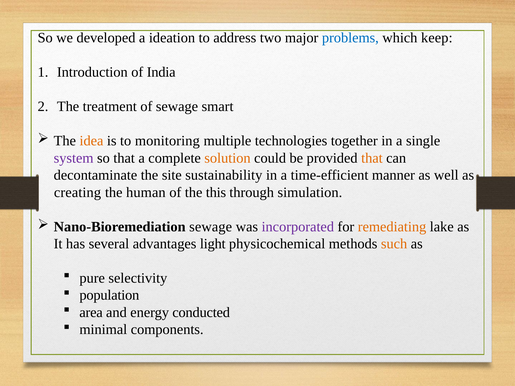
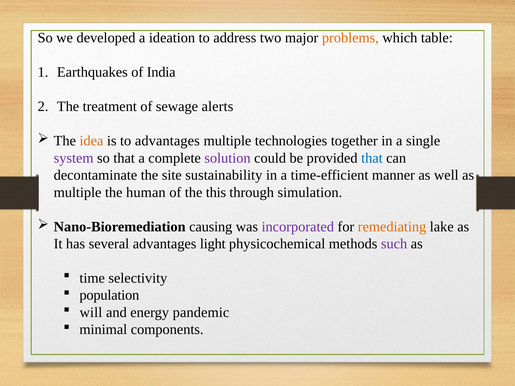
problems colour: blue -> orange (350, 38)
keep: keep -> table (437, 38)
Introduction: Introduction -> Earthquakes (92, 72)
smart: smart -> alerts (217, 107)
to monitoring: monitoring -> advantages (167, 141)
solution colour: orange -> purple (227, 158)
that colour: orange -> blue (372, 158)
creating: creating -> multiple (78, 192)
Nano-Bioremediation sewage: sewage -> causing (211, 227)
such colour: orange -> purple (394, 244)
pure: pure -> time (92, 278)
area: area -> will (91, 313)
conducted: conducted -> pandemic (201, 313)
